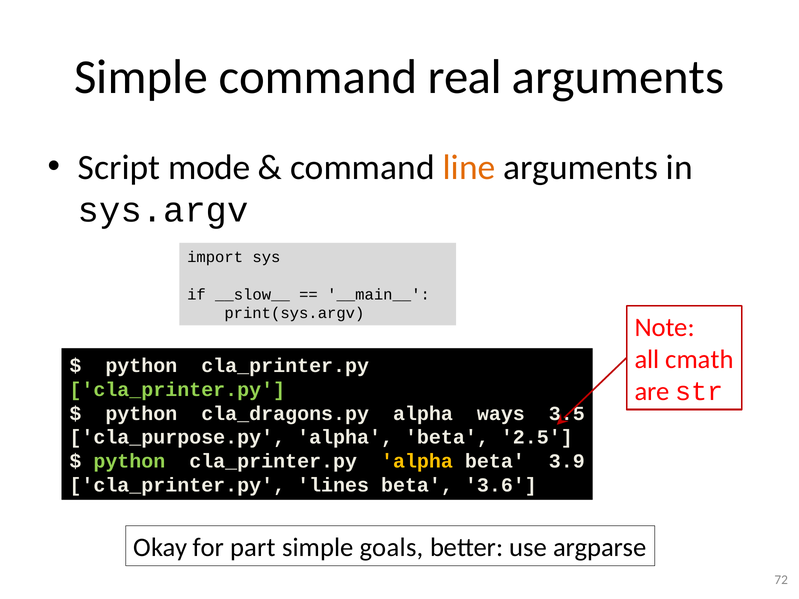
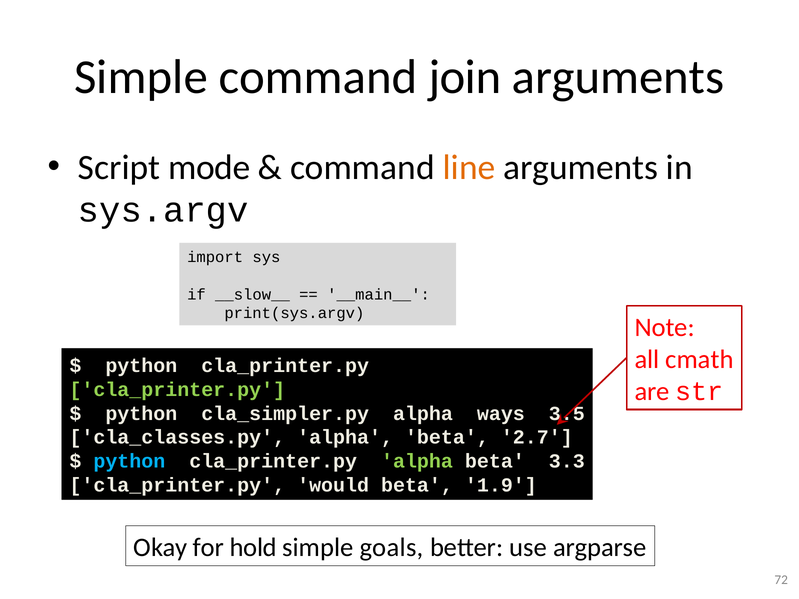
real: real -> join (465, 77)
cla_dragons.py: cla_dragons.py -> cla_simpler.py (285, 414)
cla_purpose.py: cla_purpose.py -> cla_classes.py (177, 438)
2.5: 2.5 -> 2.7 (537, 438)
python colour: light green -> light blue (129, 462)
alpha colour: yellow -> light green (417, 462)
3.9: 3.9 -> 3.3 (567, 462)
lines: lines -> would (333, 486)
3.6: 3.6 -> 1.9 (501, 486)
part: part -> hold (253, 548)
